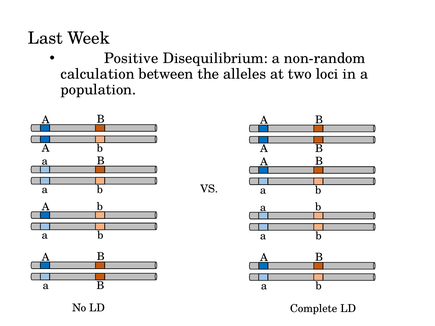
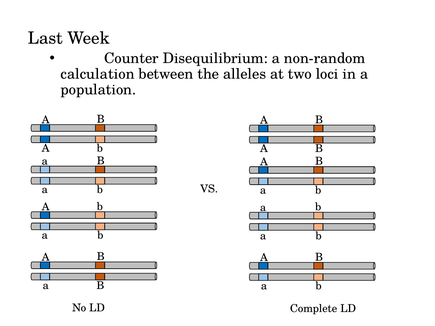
Positive: Positive -> Counter (131, 58)
